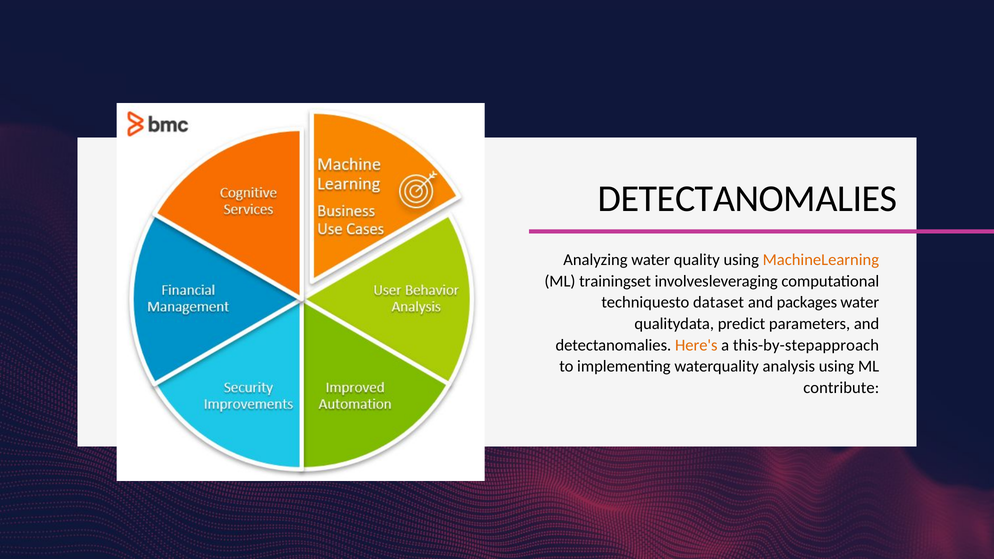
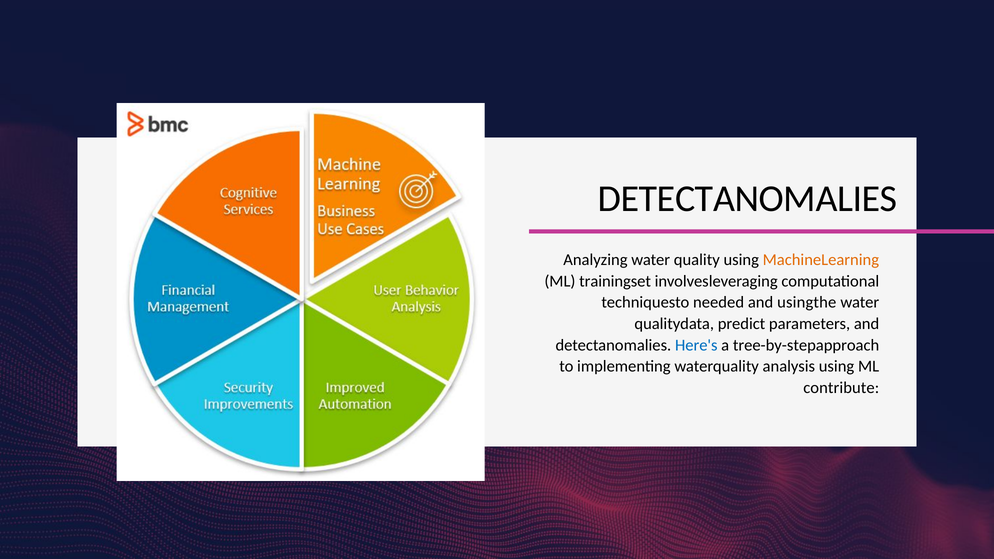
dataset: dataset -> needed (719, 303)
packages: packages -> usingthe (807, 303)
Here's colour: orange -> blue (696, 345)
this-by-stepapproach: this-by-stepapproach -> tree-by-stepapproach (806, 345)
